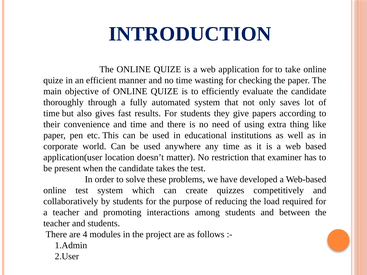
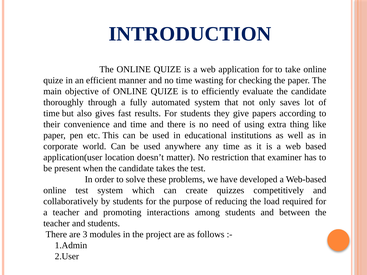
4: 4 -> 3 (85, 235)
